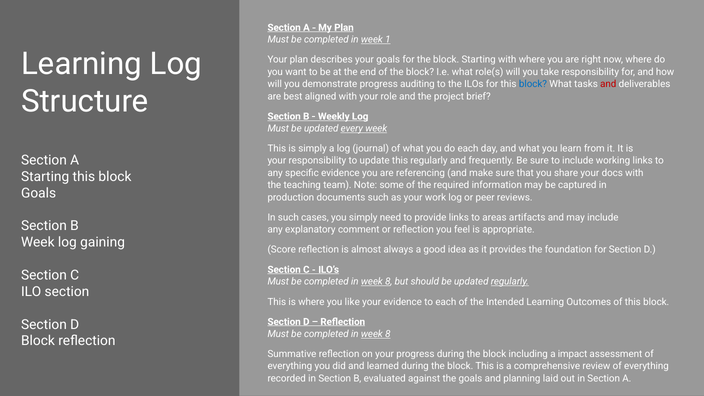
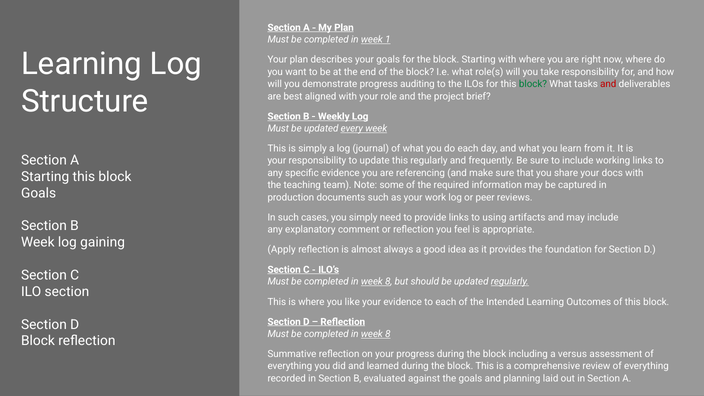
block colour: blue -> green (533, 84)
areas: areas -> using (494, 217)
Score: Score -> Apply (282, 250)
impact: impact -> versus (572, 354)
